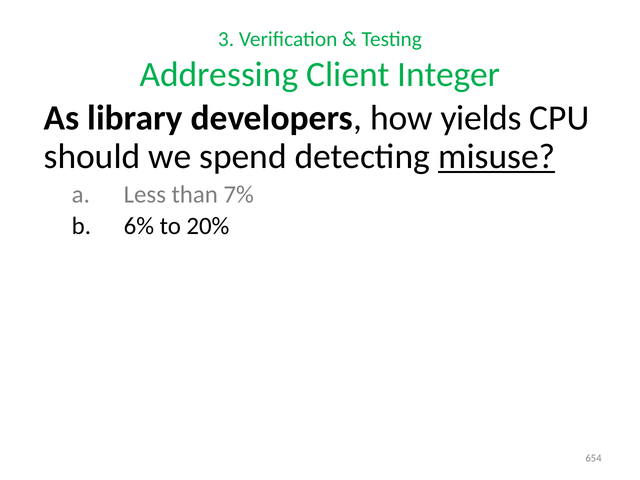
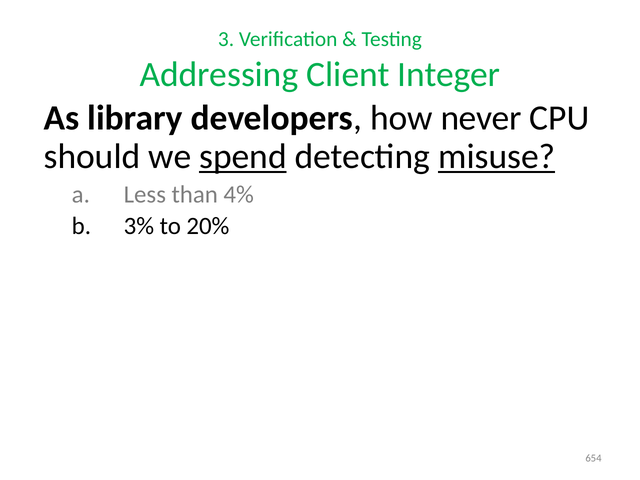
yields: yields -> never (481, 118)
spend underline: none -> present (243, 157)
7%: 7% -> 4% (239, 194)
6%: 6% -> 3% (139, 226)
